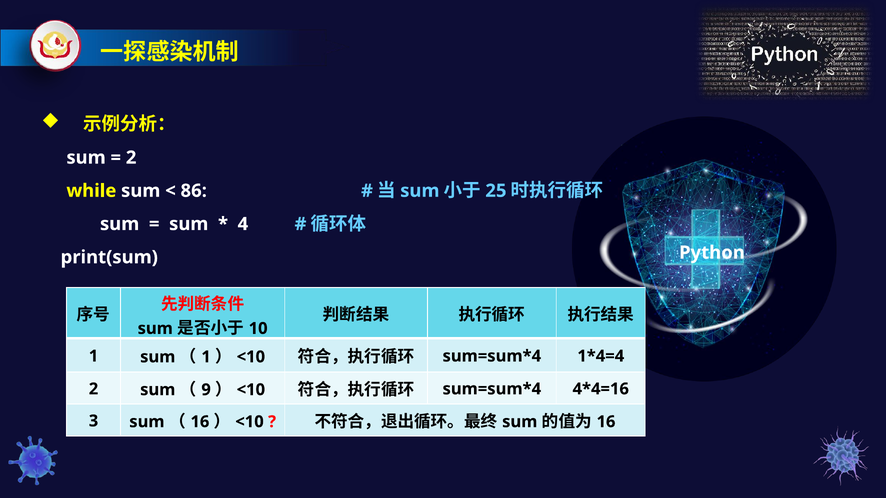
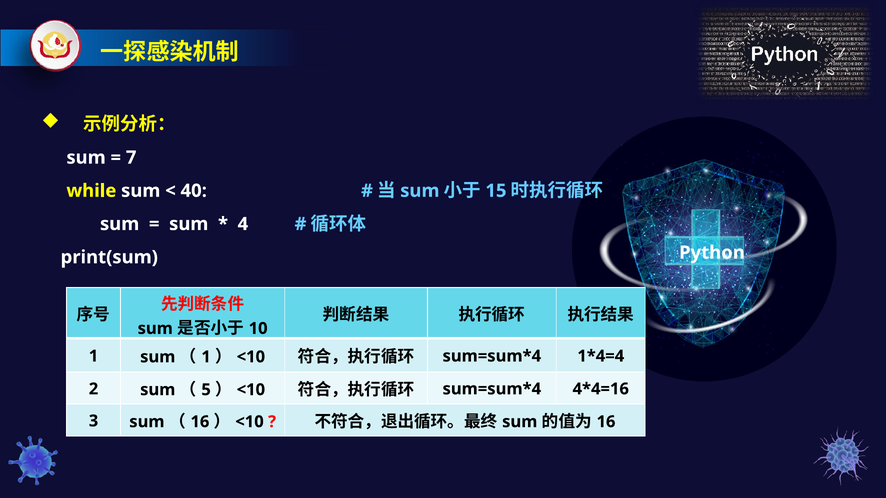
2: 2 -> 7 (131, 158)
86: 86 -> 40 (194, 191)
25: 25 -> 15 (496, 191)
9: 9 -> 5 (206, 390)
